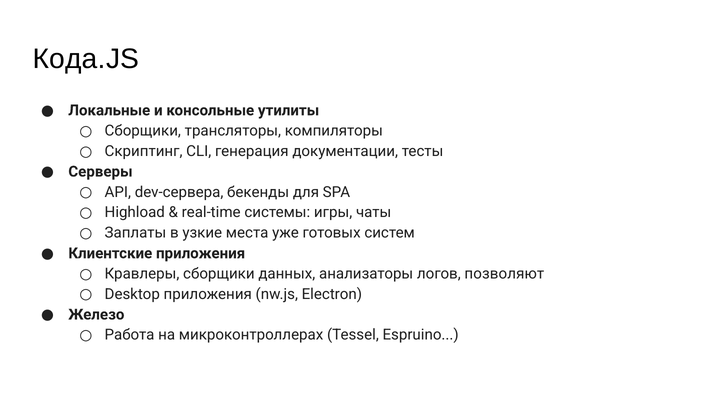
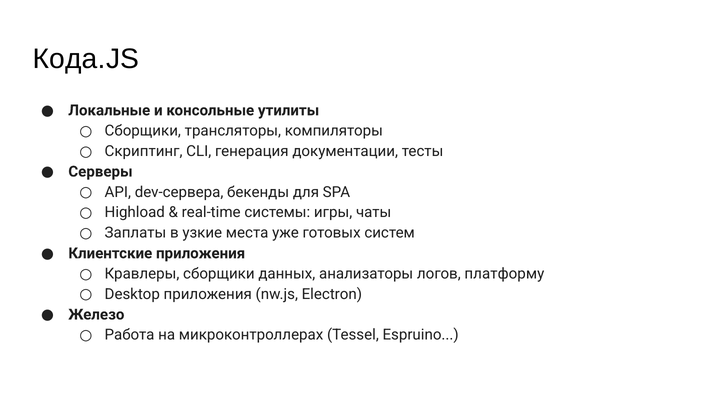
позволяют: позволяют -> платформу (504, 274)
